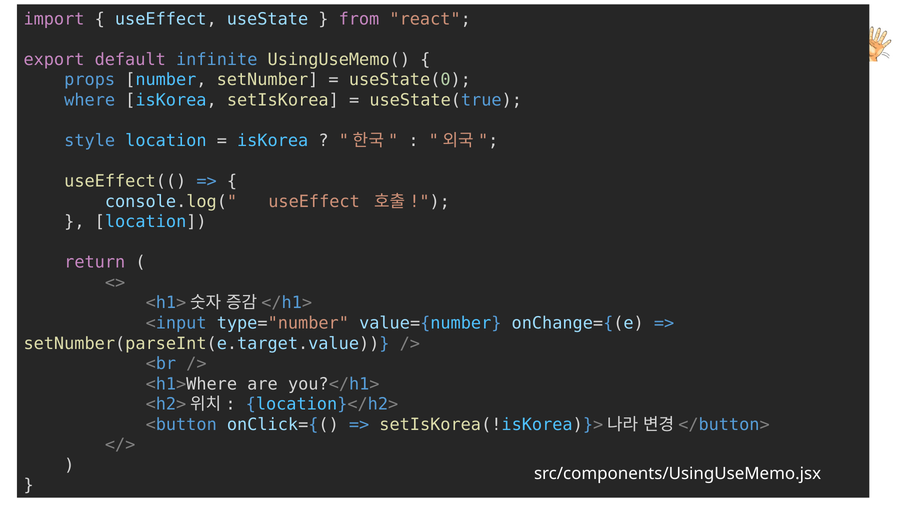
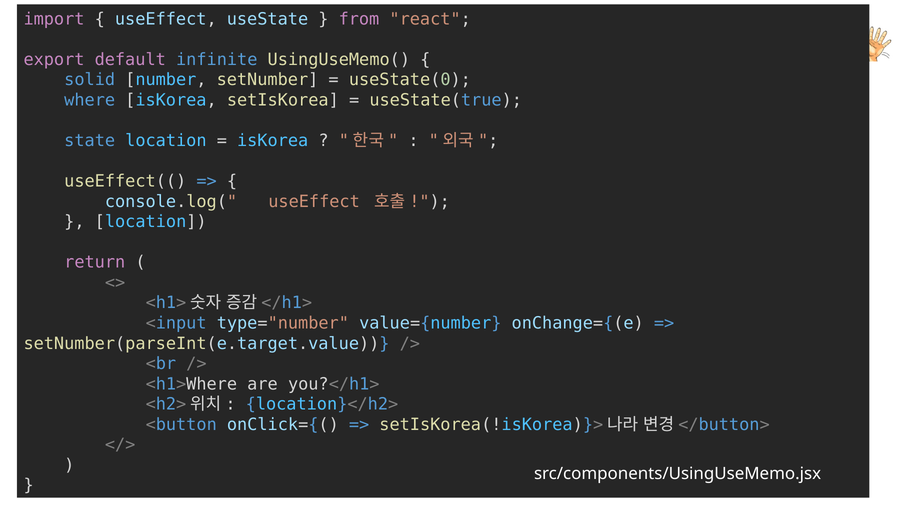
props: props -> solid (90, 80)
style: style -> state (90, 141)
